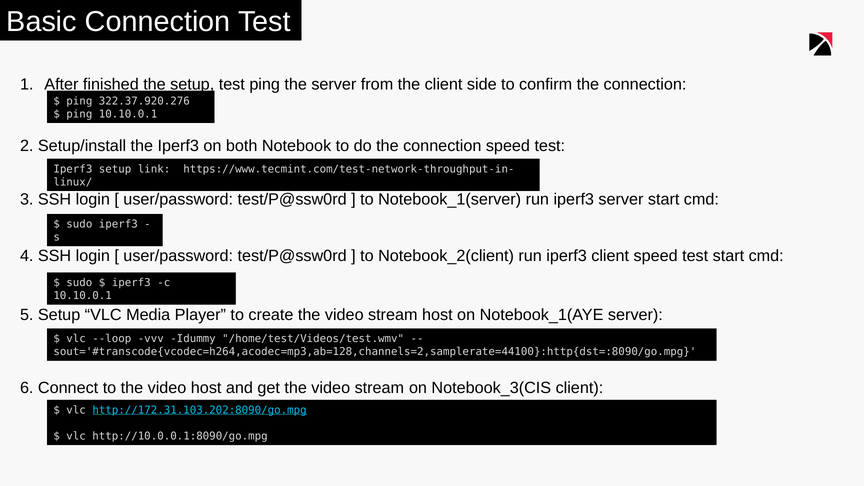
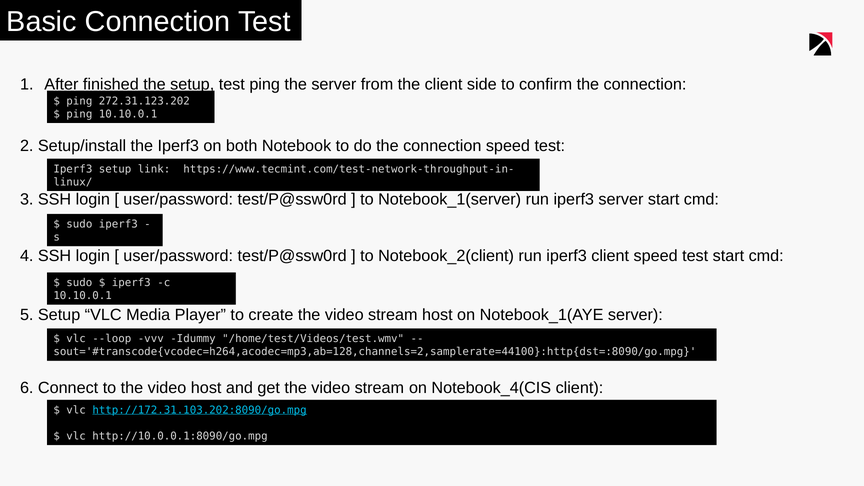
322.37.920.276: 322.37.920.276 -> 272.31.123.202 (144, 101)
Notebook_3(CIS: Notebook_3(CIS -> Notebook_4(CIS (491, 388)
